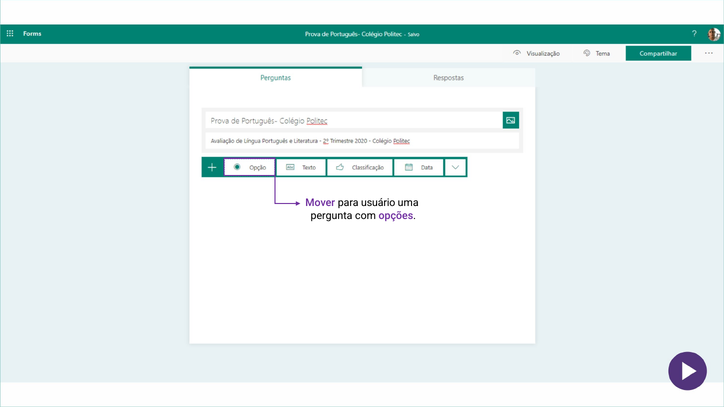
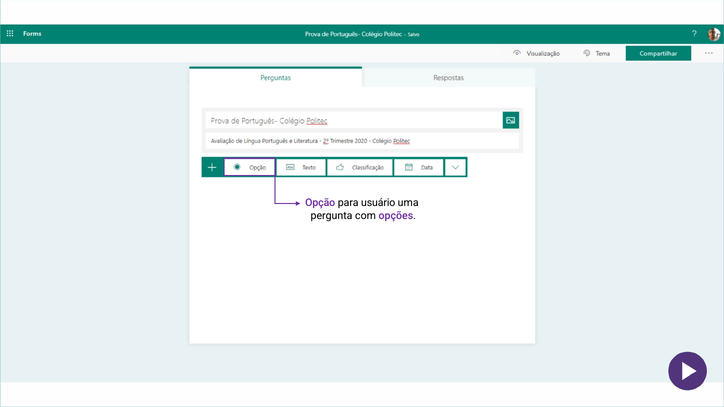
Mover: Mover -> Opção (320, 203)
